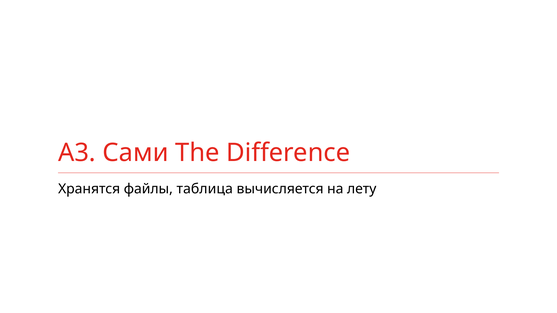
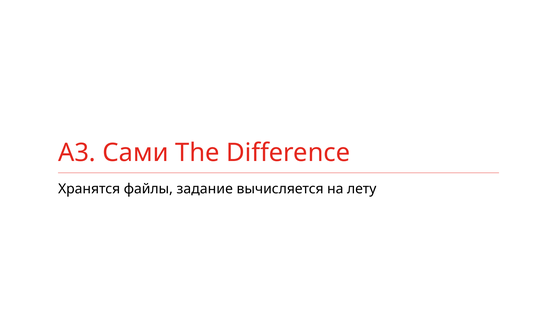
таблица: таблица -> задание (205, 189)
